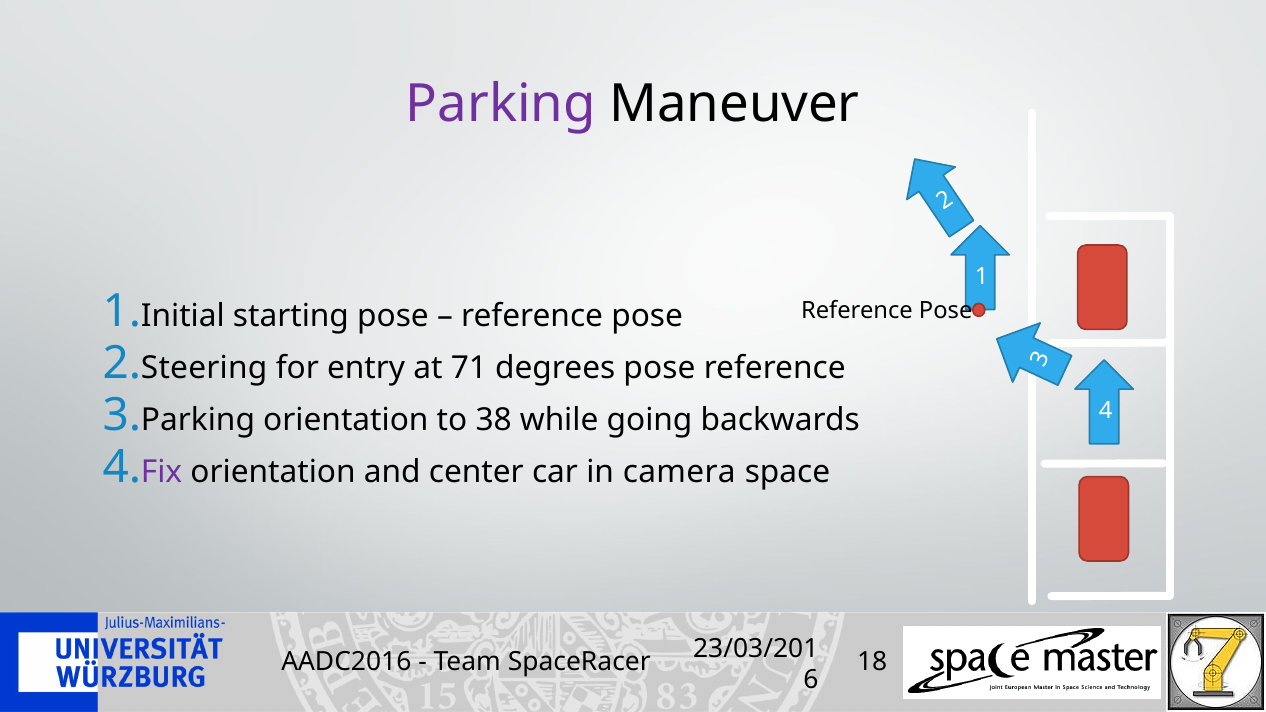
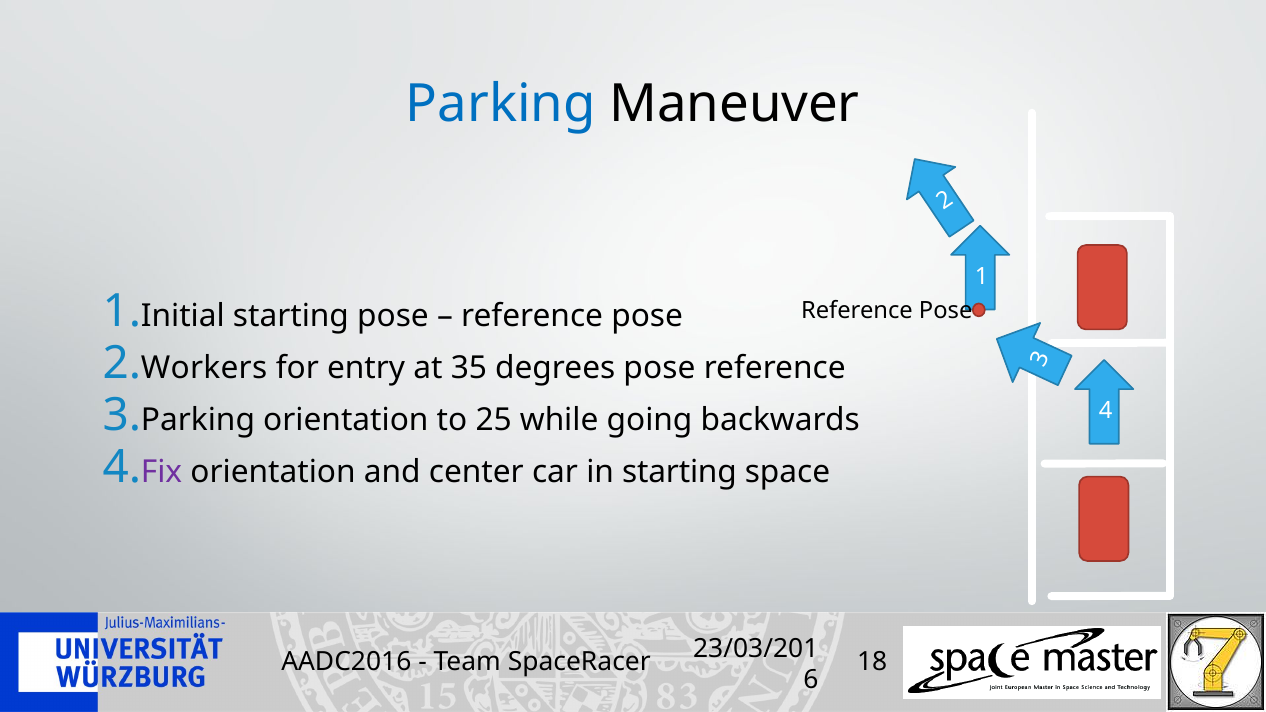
Parking colour: purple -> blue (501, 105)
Steering: Steering -> Workers (204, 368)
71: 71 -> 35 (469, 368)
38: 38 -> 25 (494, 420)
in camera: camera -> starting (680, 473)
